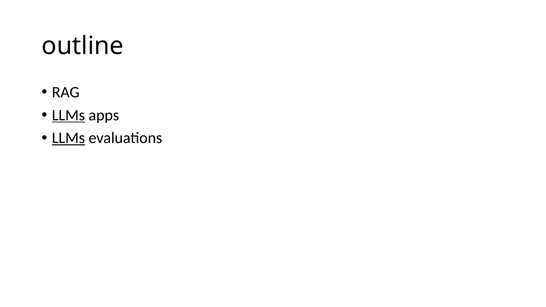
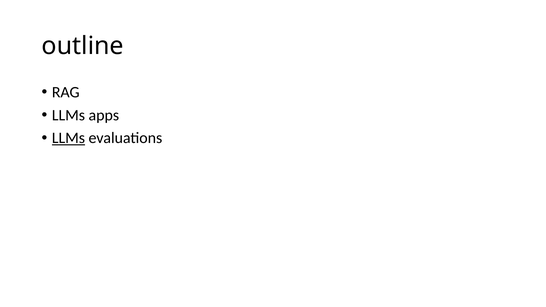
LLMs underline: present -> none (68, 115)
